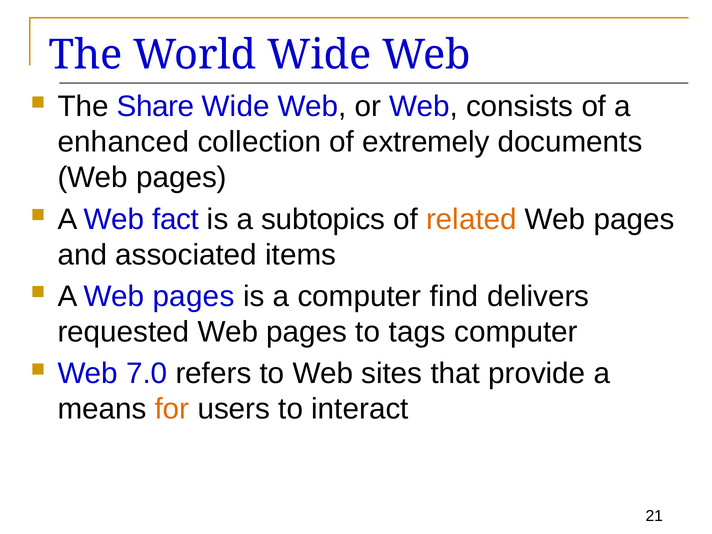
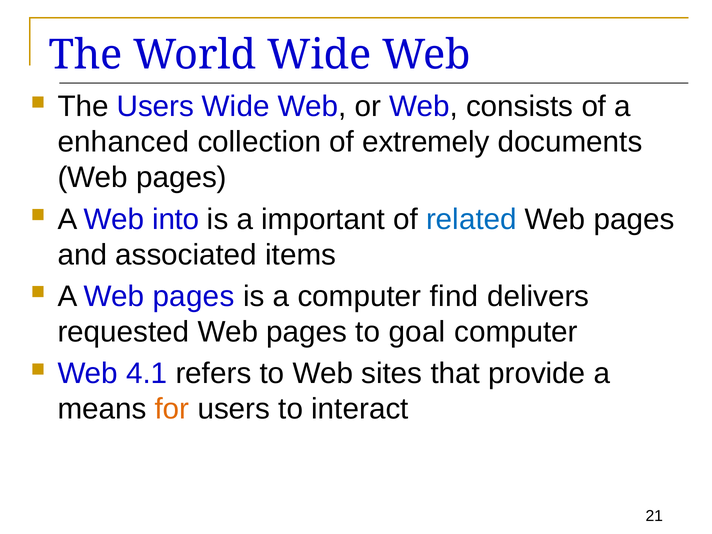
The Share: Share -> Users (155, 106)
fact: fact -> into (176, 219)
subtopics: subtopics -> important (323, 219)
related colour: orange -> blue (471, 219)
tags: tags -> goal (417, 332)
7.0: 7.0 -> 4.1 (147, 374)
